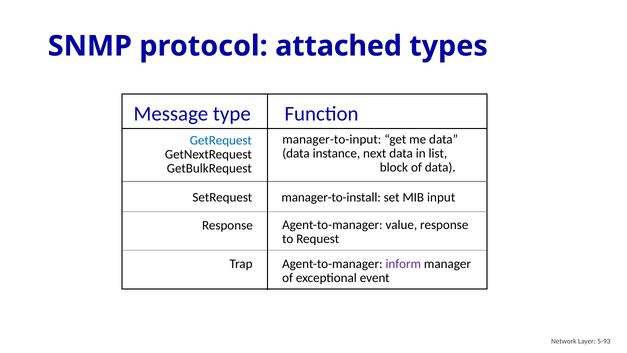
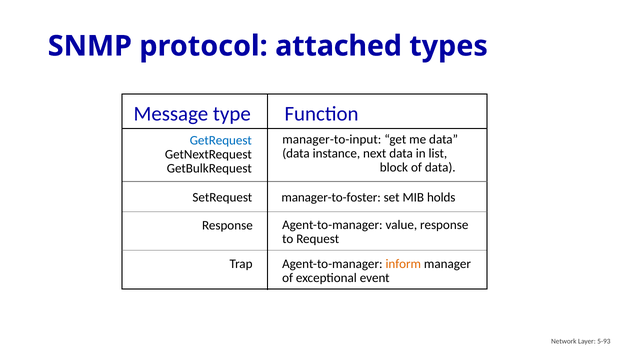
manager-to-install: manager-to-install -> manager-to-foster (331, 197)
input: input -> holds (441, 197)
inform colour: purple -> orange (403, 264)
